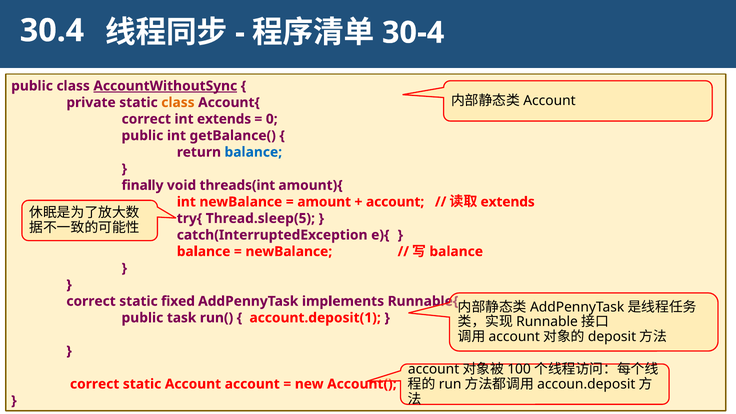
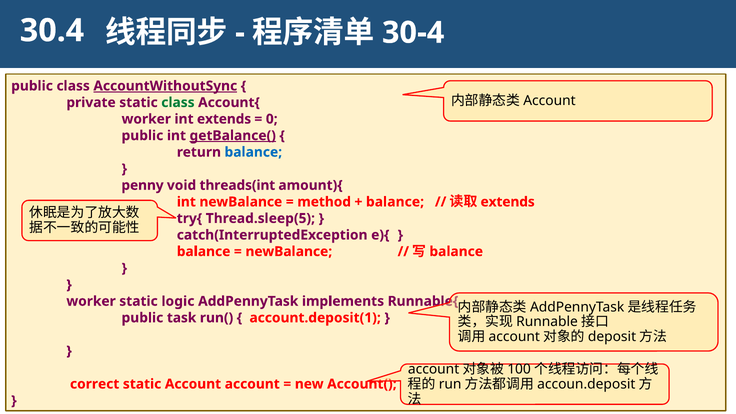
class colour: orange -> green (178, 102)
correct: correct -> worker (146, 119)
getBalance( underline: none -> present (233, 136)
finally: finally -> penny (143, 185)
amount: amount -> method (324, 202)
account: account -> balance (395, 202)
correct: correct -> worker (91, 301)
fixed: fixed -> logic (178, 301)
